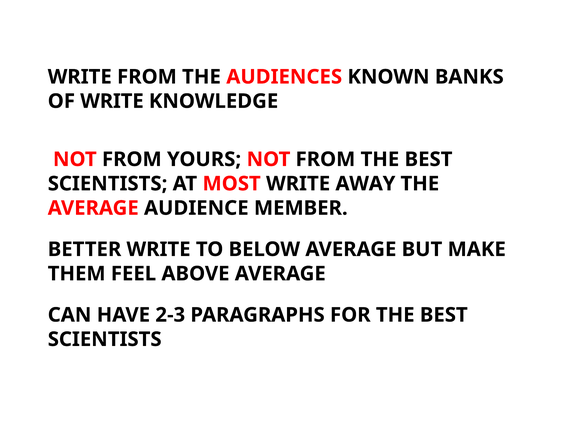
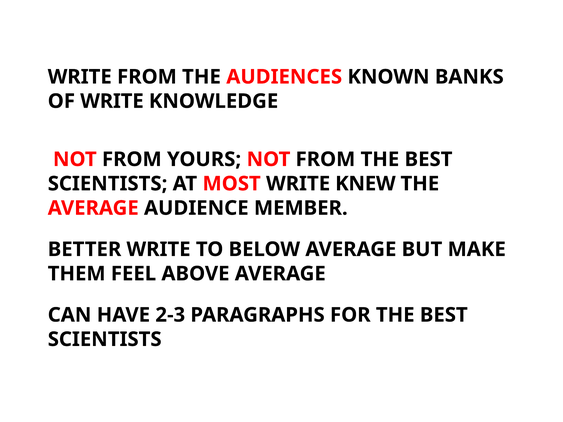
AWAY: AWAY -> KNEW (365, 184)
